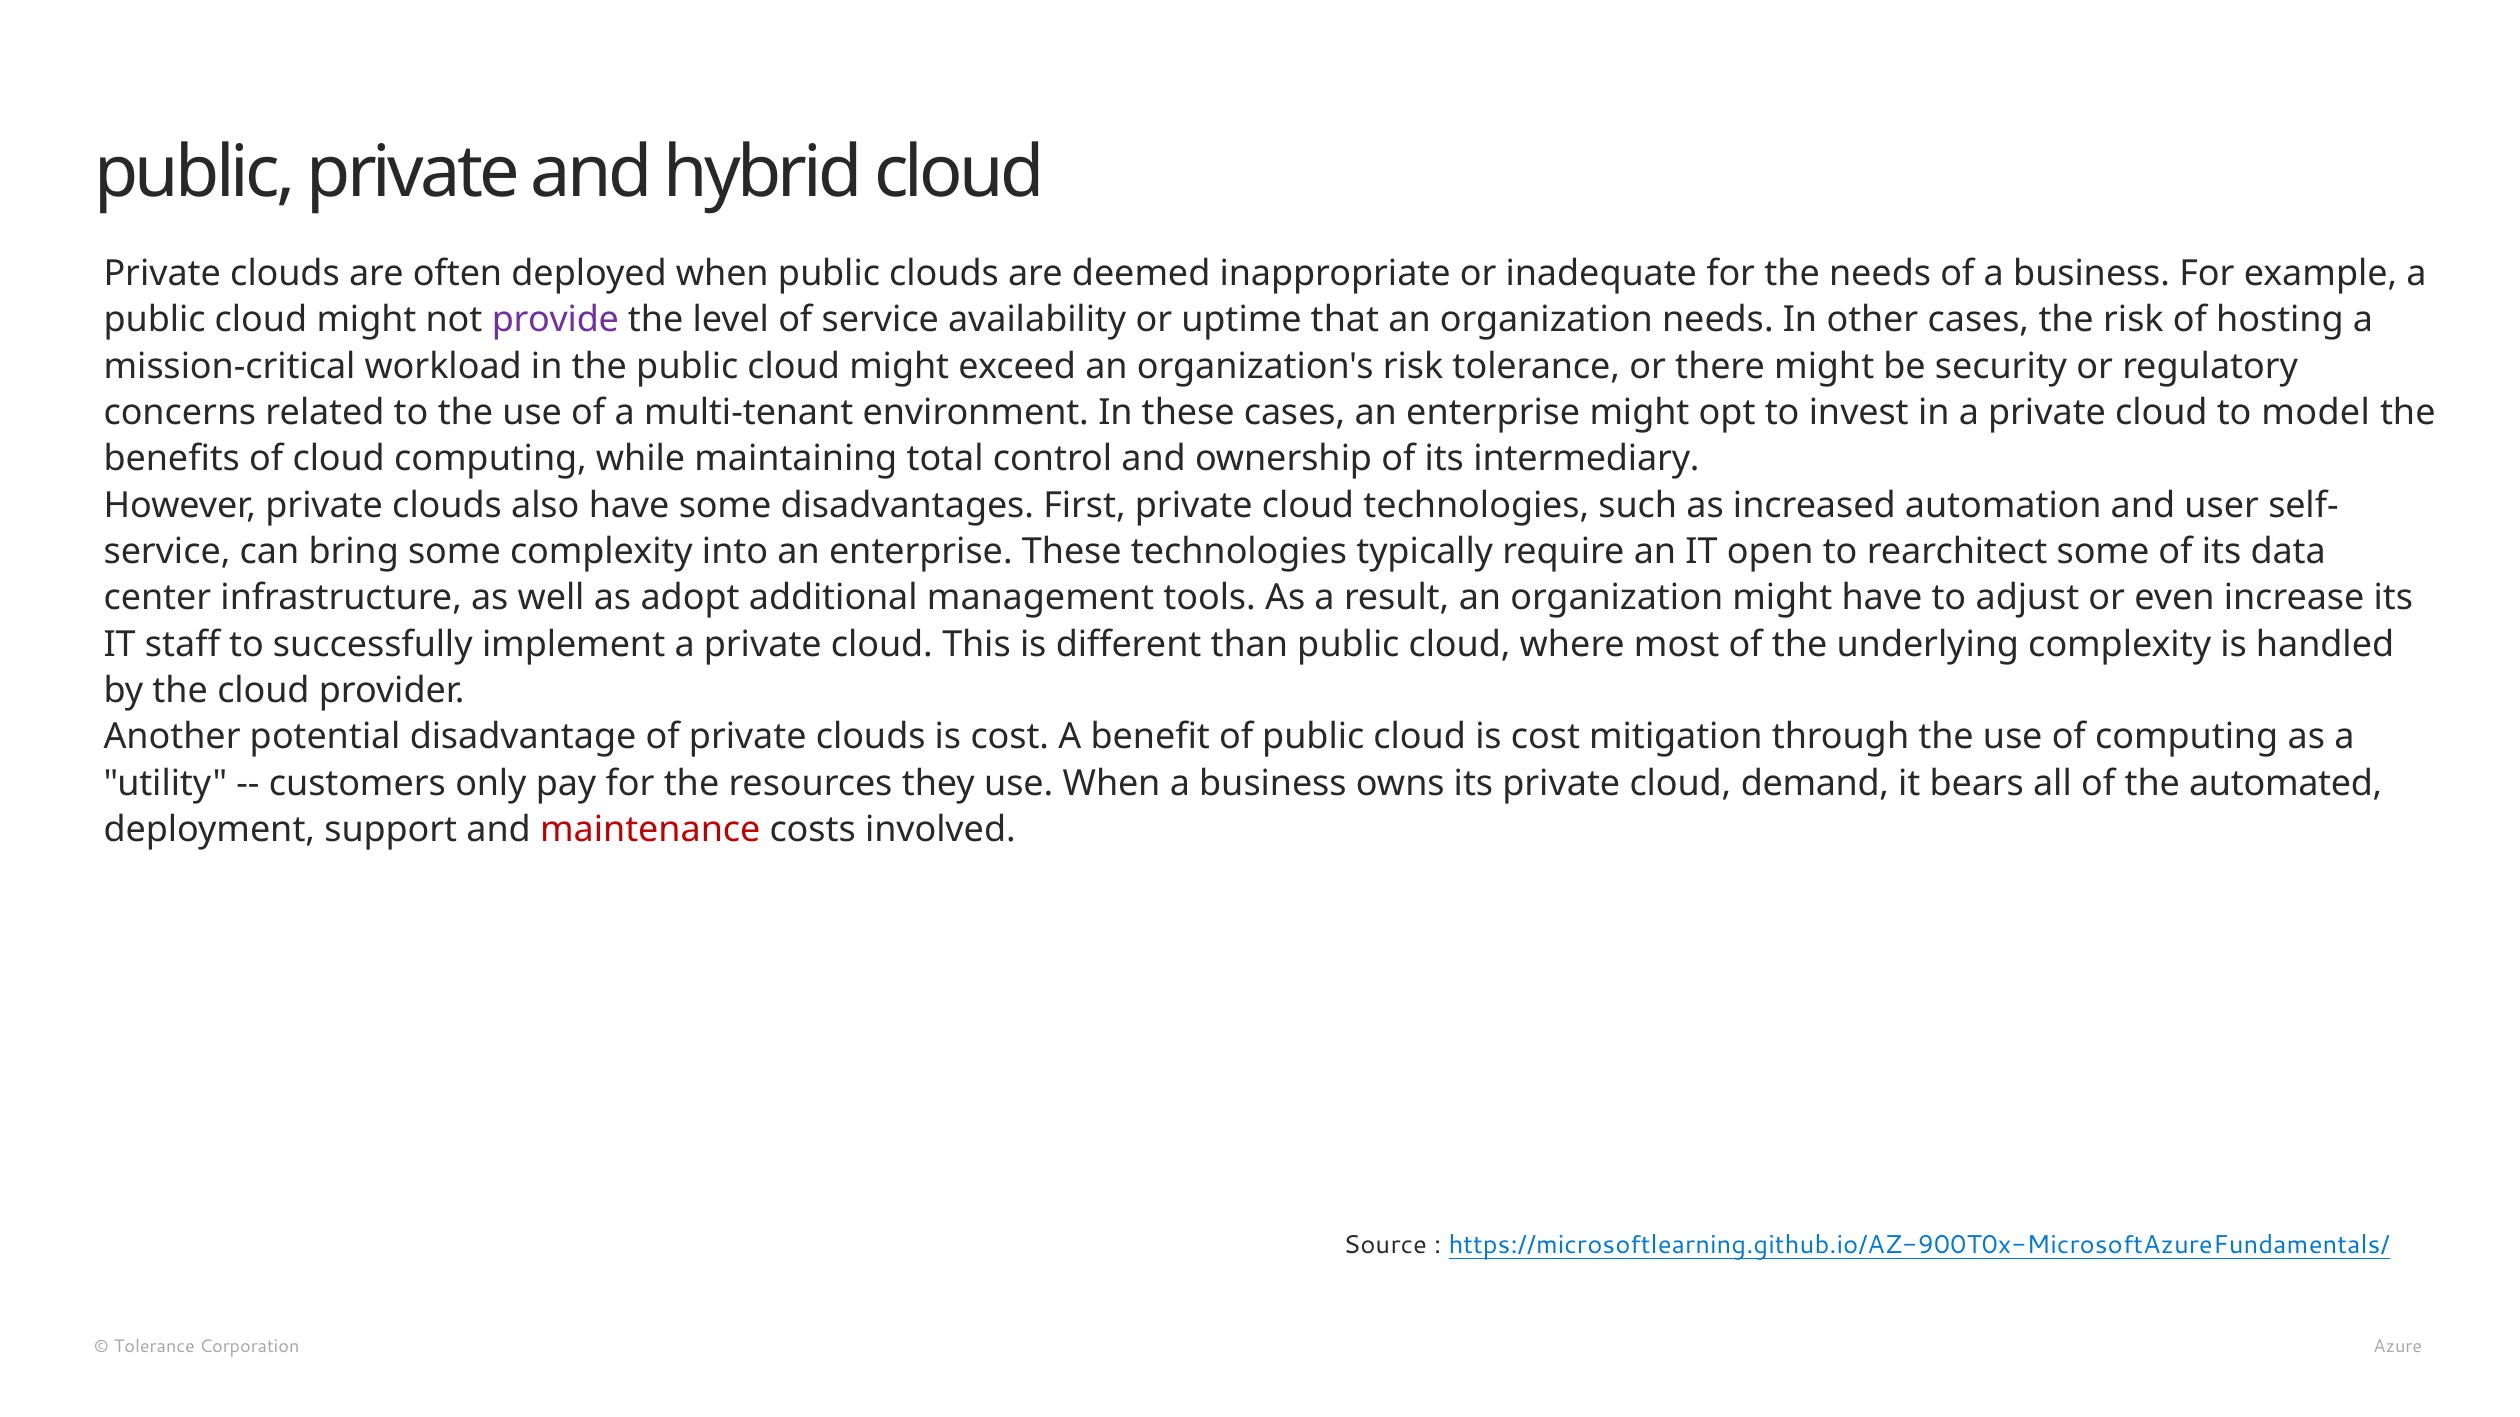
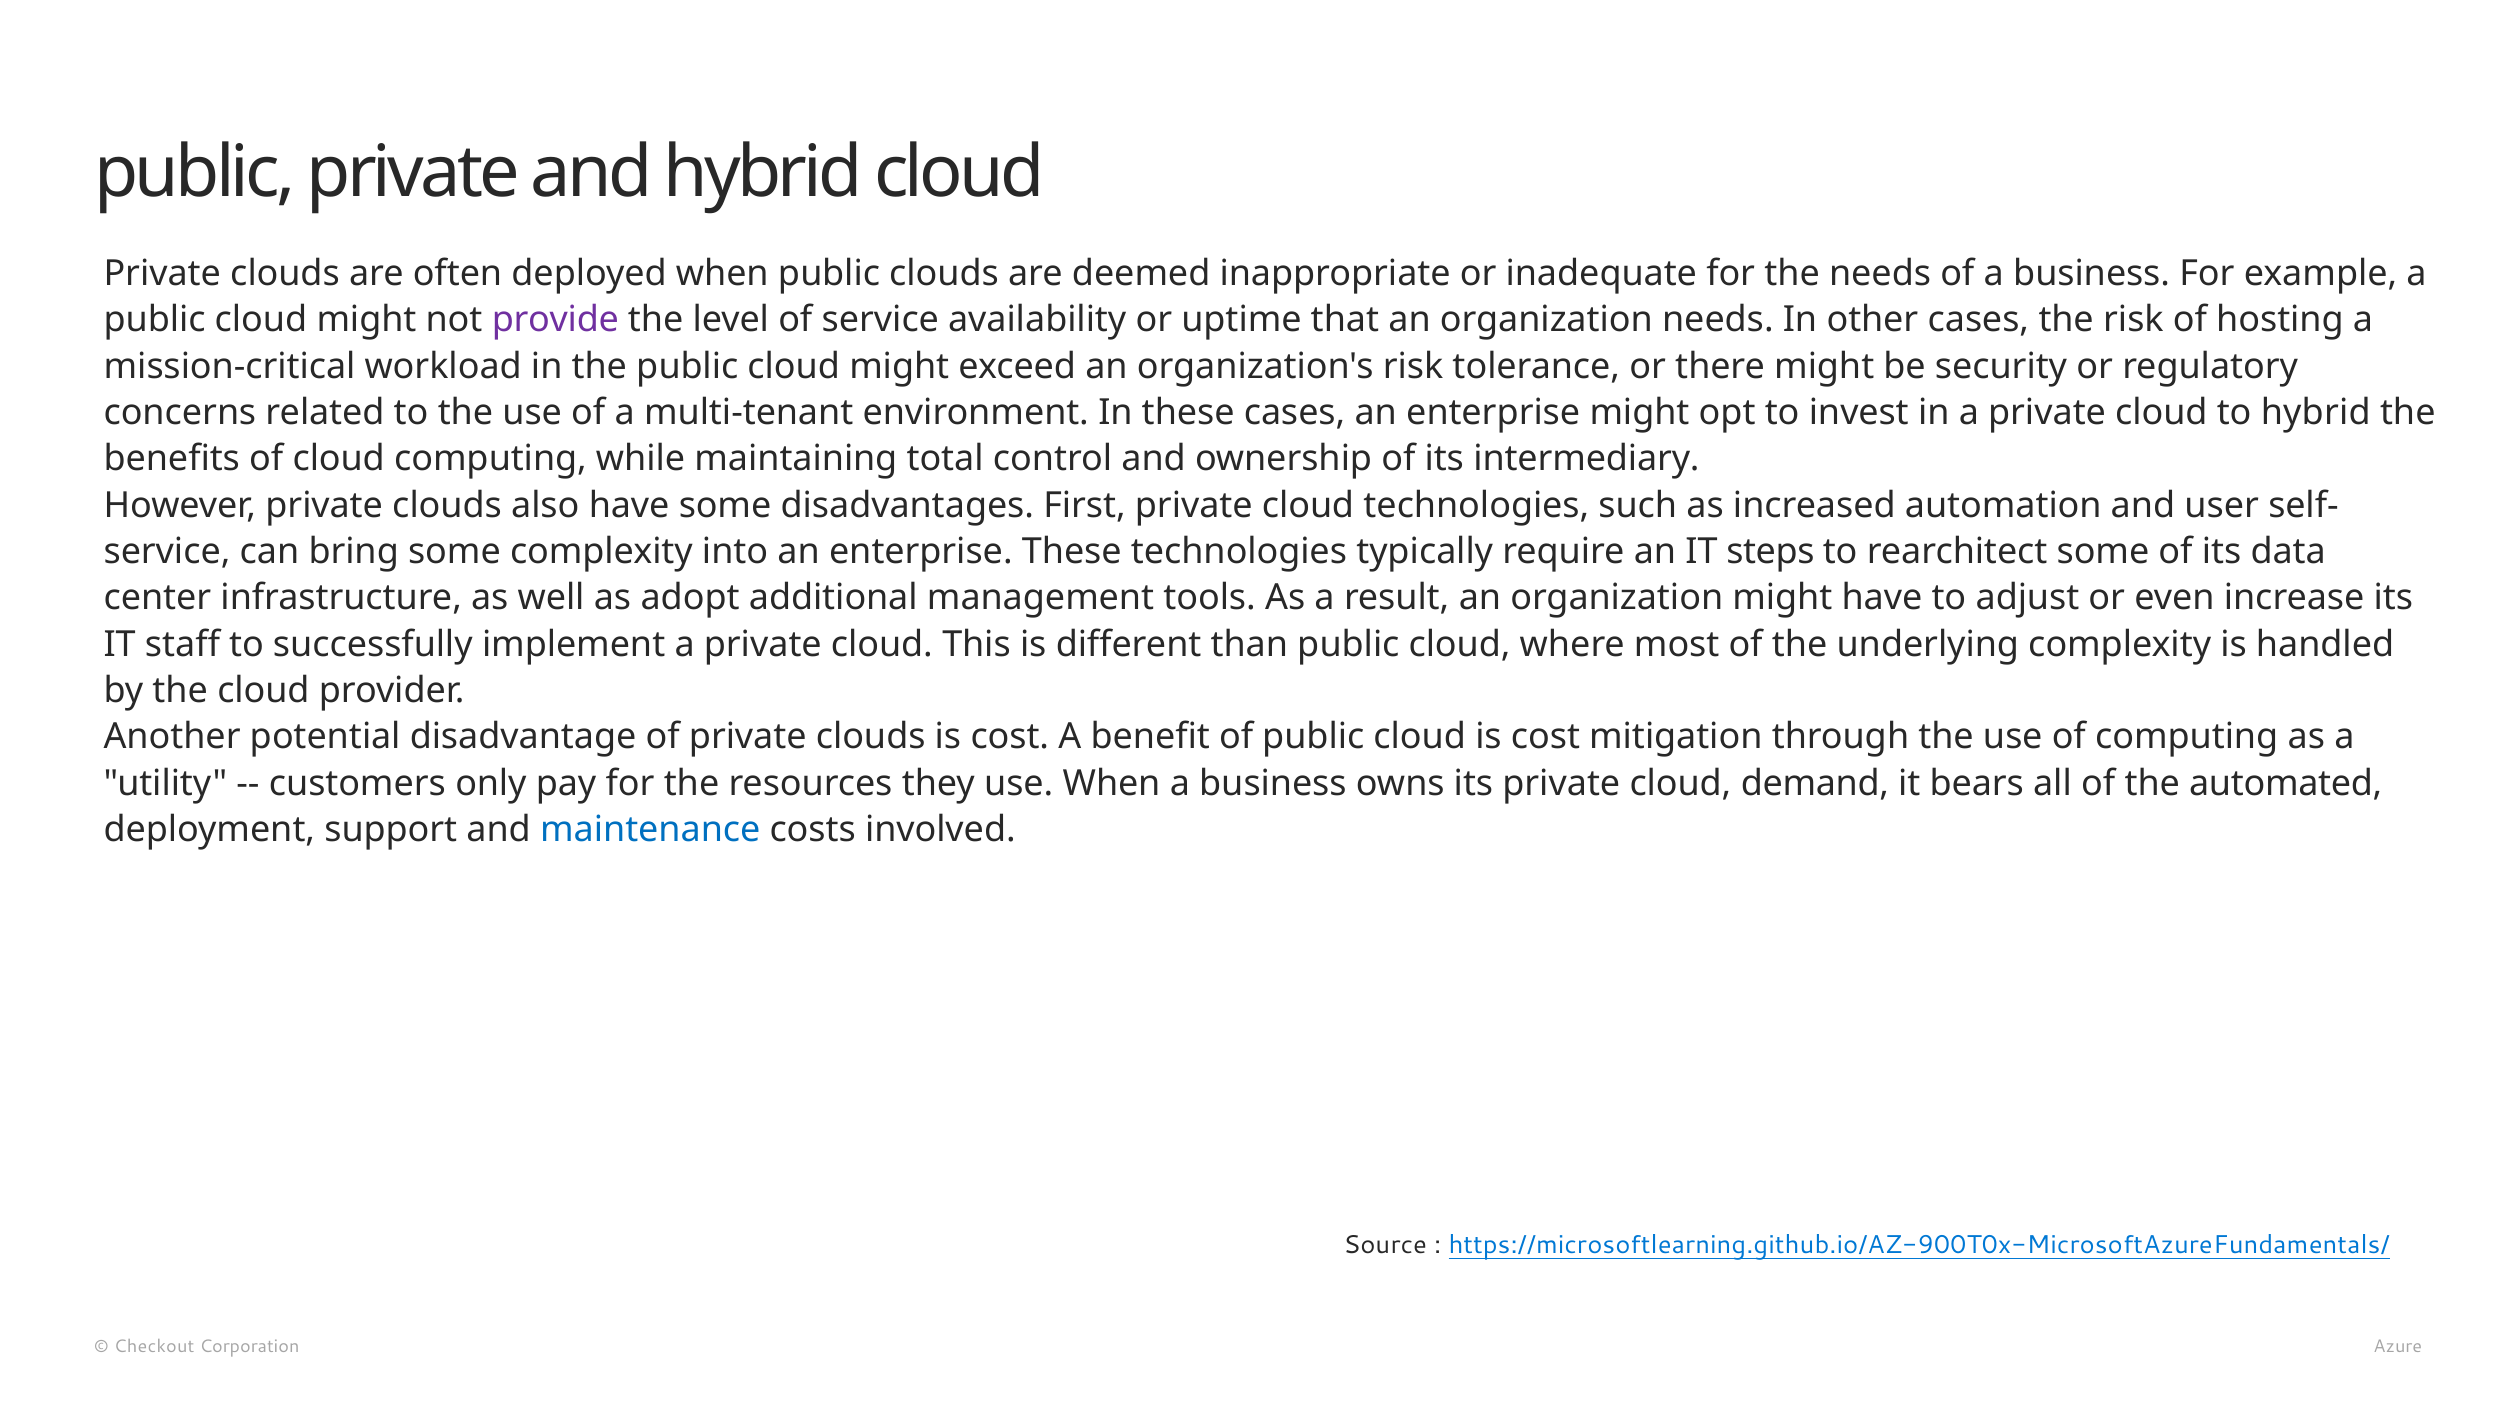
to model: model -> hybrid (2316, 413)
open: open -> steps (1770, 552)
maintenance colour: red -> blue (650, 830)
Tolerance: Tolerance -> Checkout (154, 1347)
